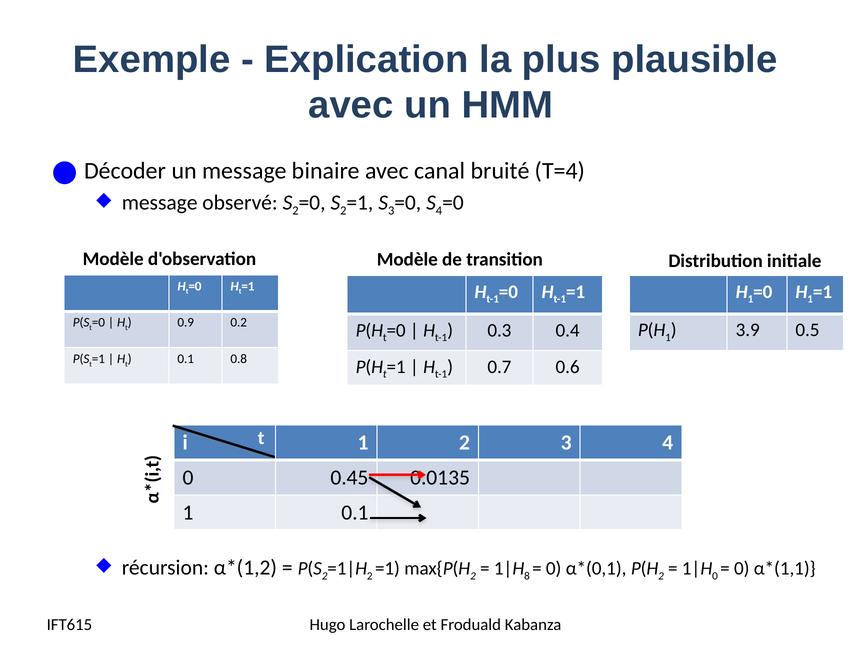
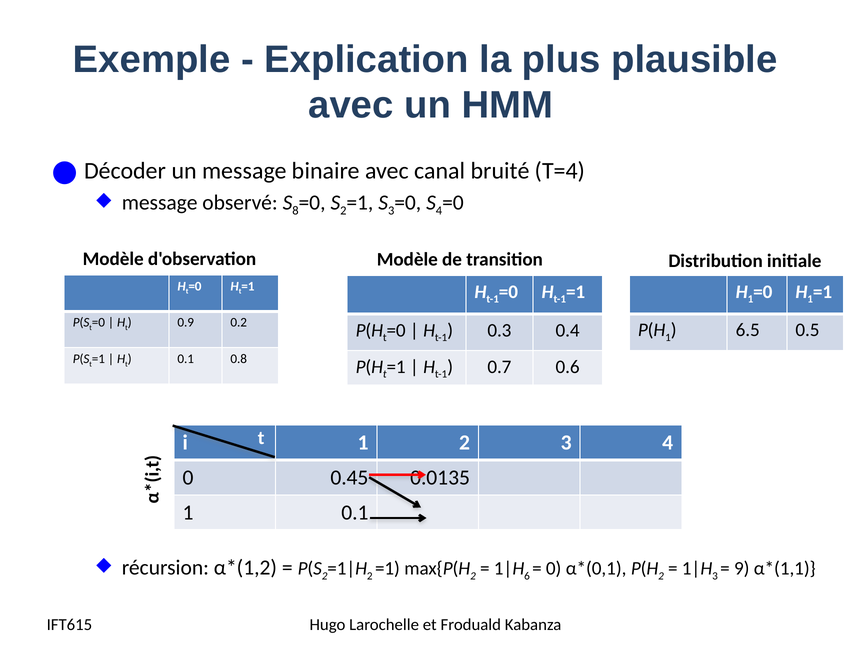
2: 2 -> 8 (295, 211)
3.9: 3.9 -> 6.5 (748, 330)
8: 8 -> 6 (527, 576)
0: 0 -> 3 (715, 576)
0: 0 -> 9 (742, 569)
